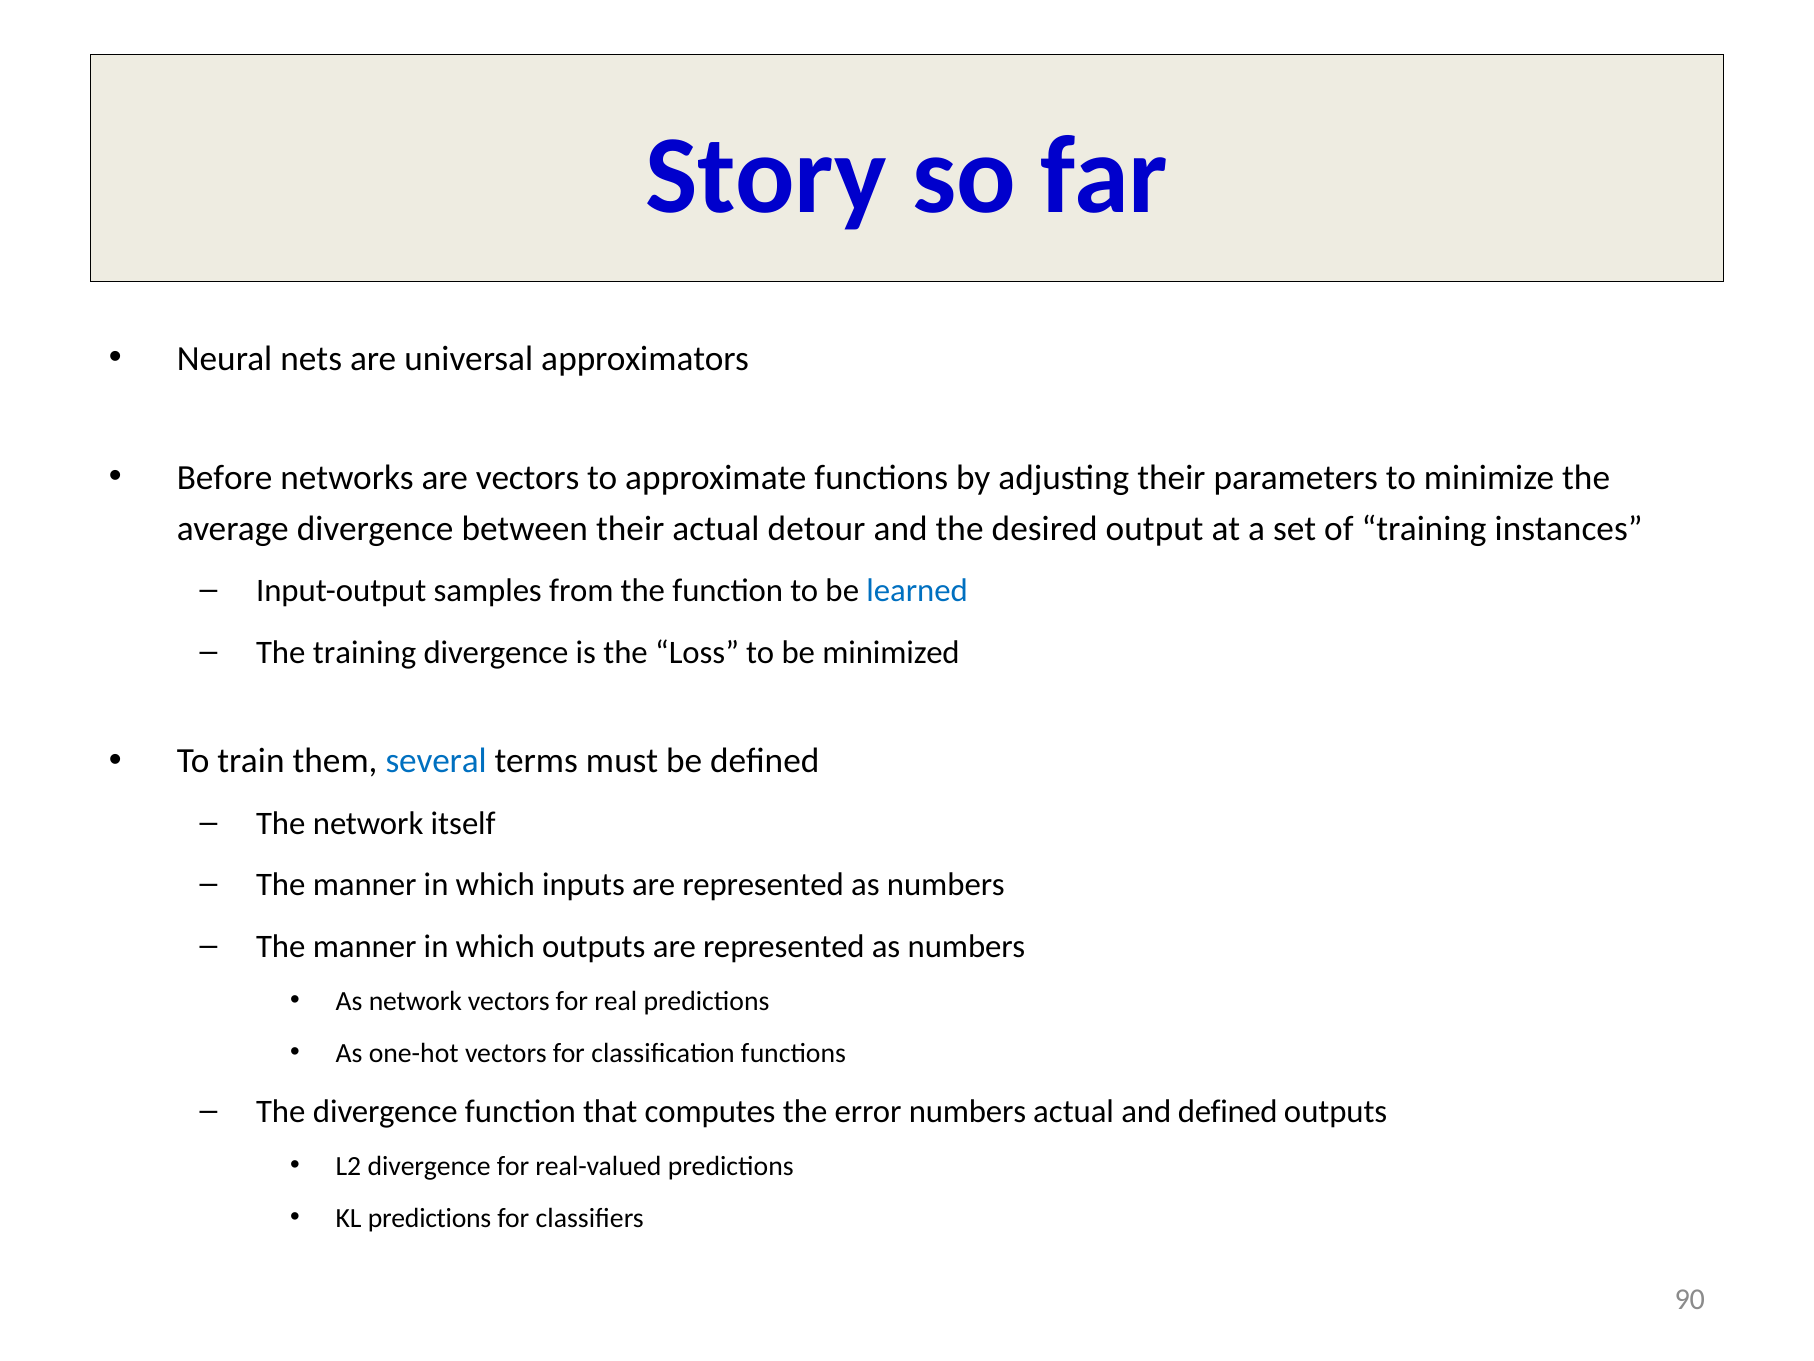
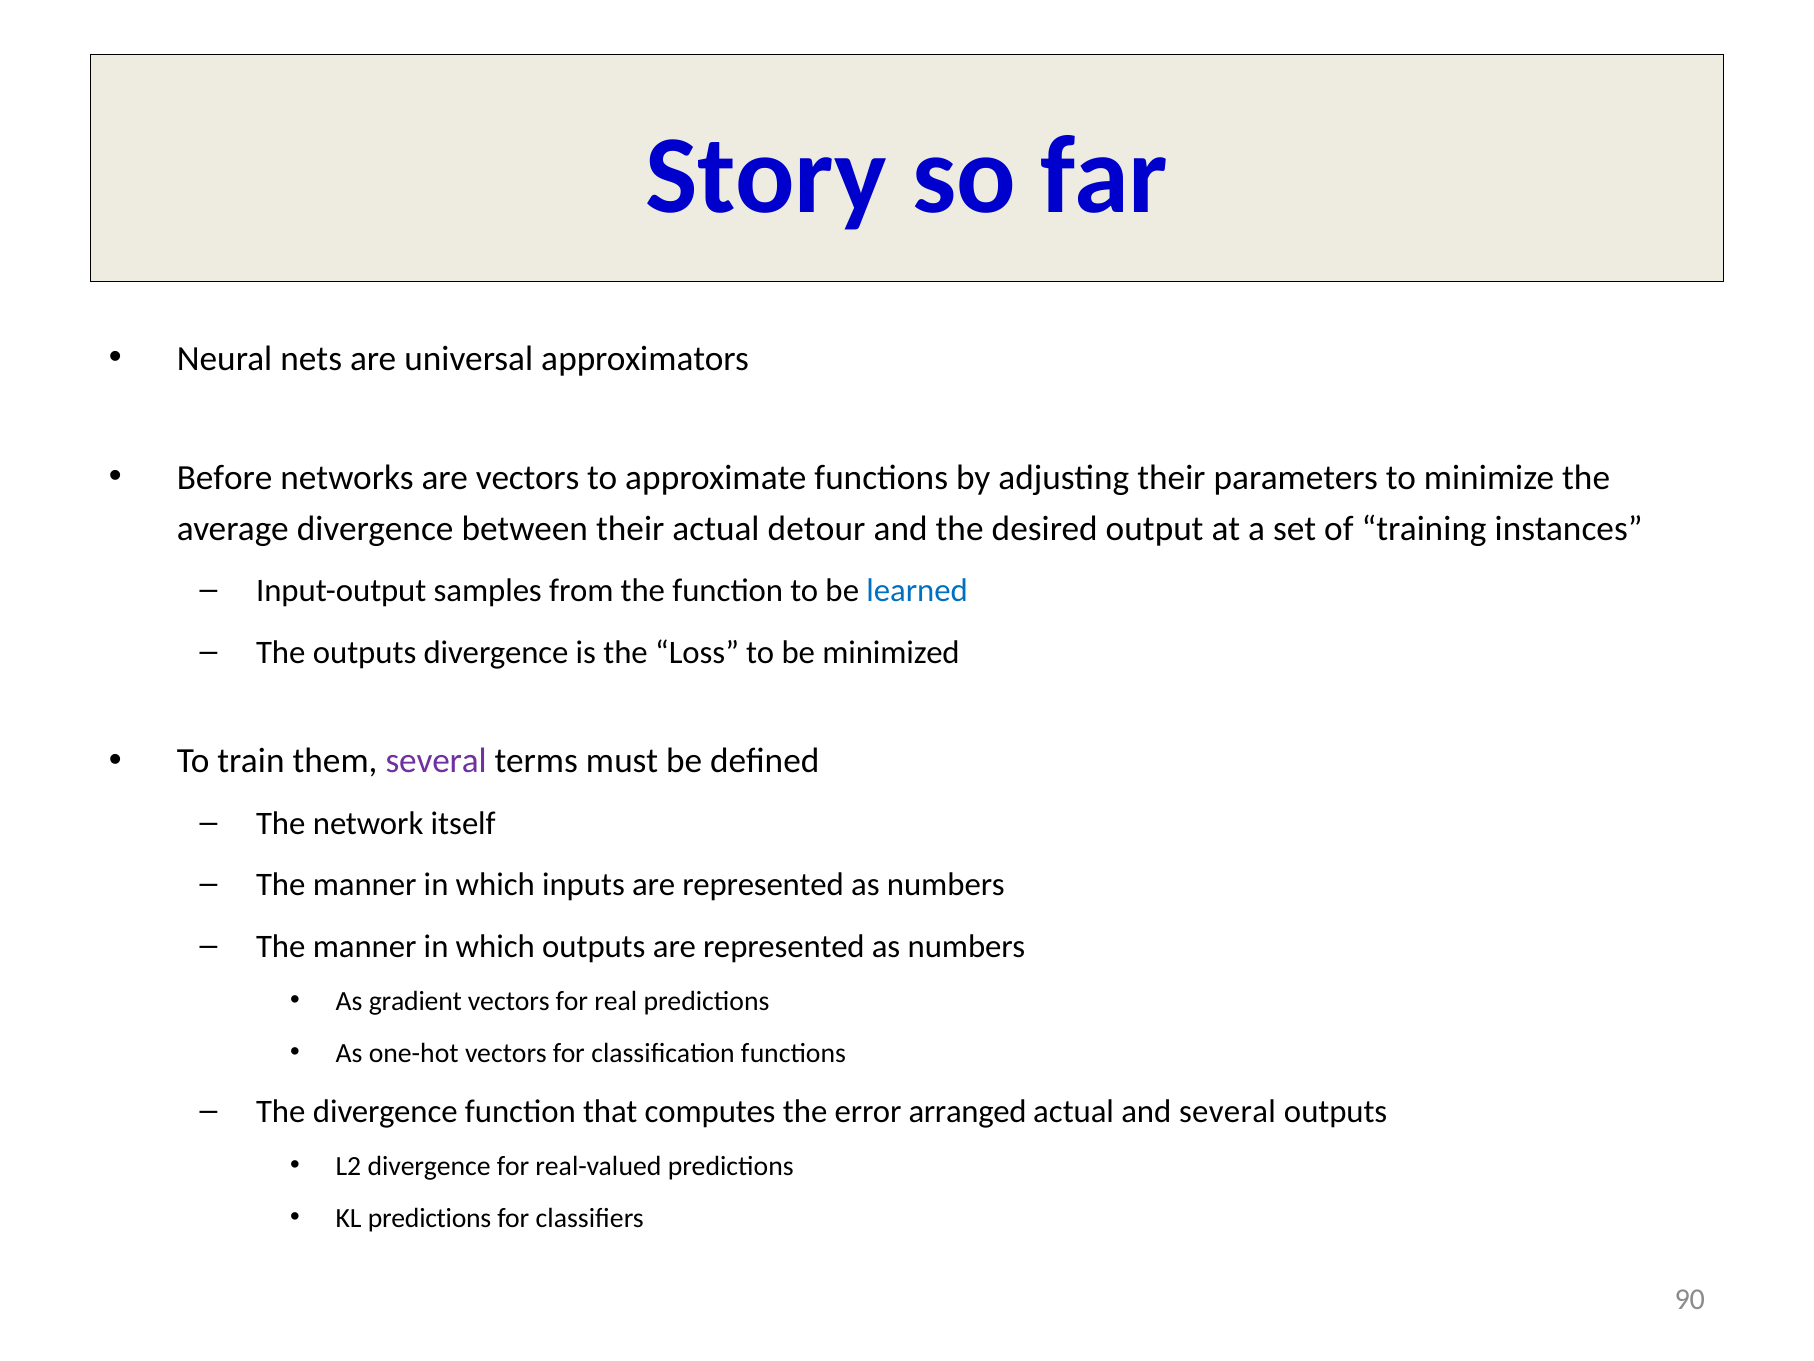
The training: training -> outputs (365, 652)
several colour: blue -> purple (436, 761)
As network: network -> gradient (415, 1001)
error numbers: numbers -> arranged (968, 1111)
and defined: defined -> several (1227, 1111)
